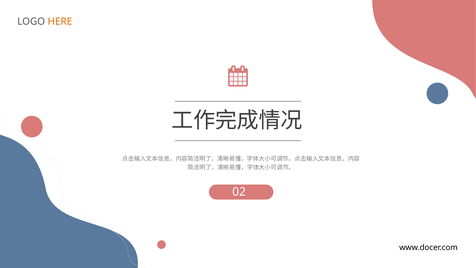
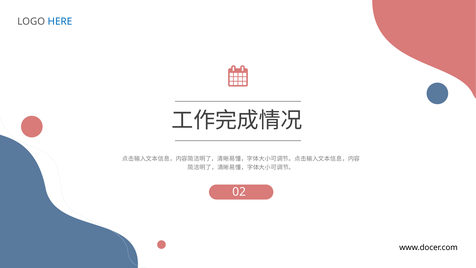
HERE colour: orange -> blue (60, 22)
